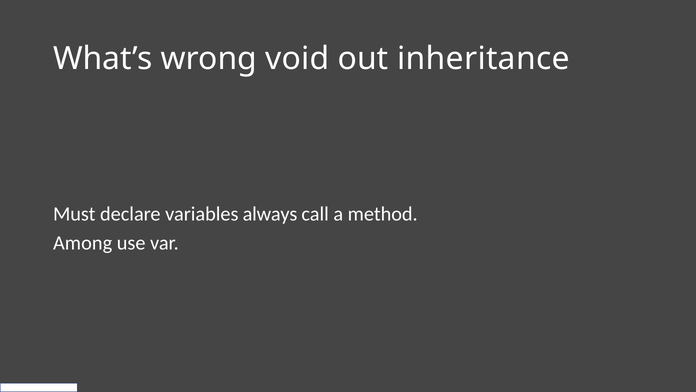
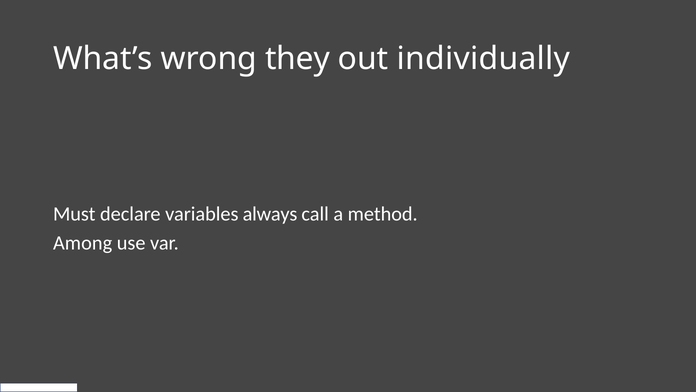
void: void -> they (298, 58)
inheritance: inheritance -> individually (483, 58)
